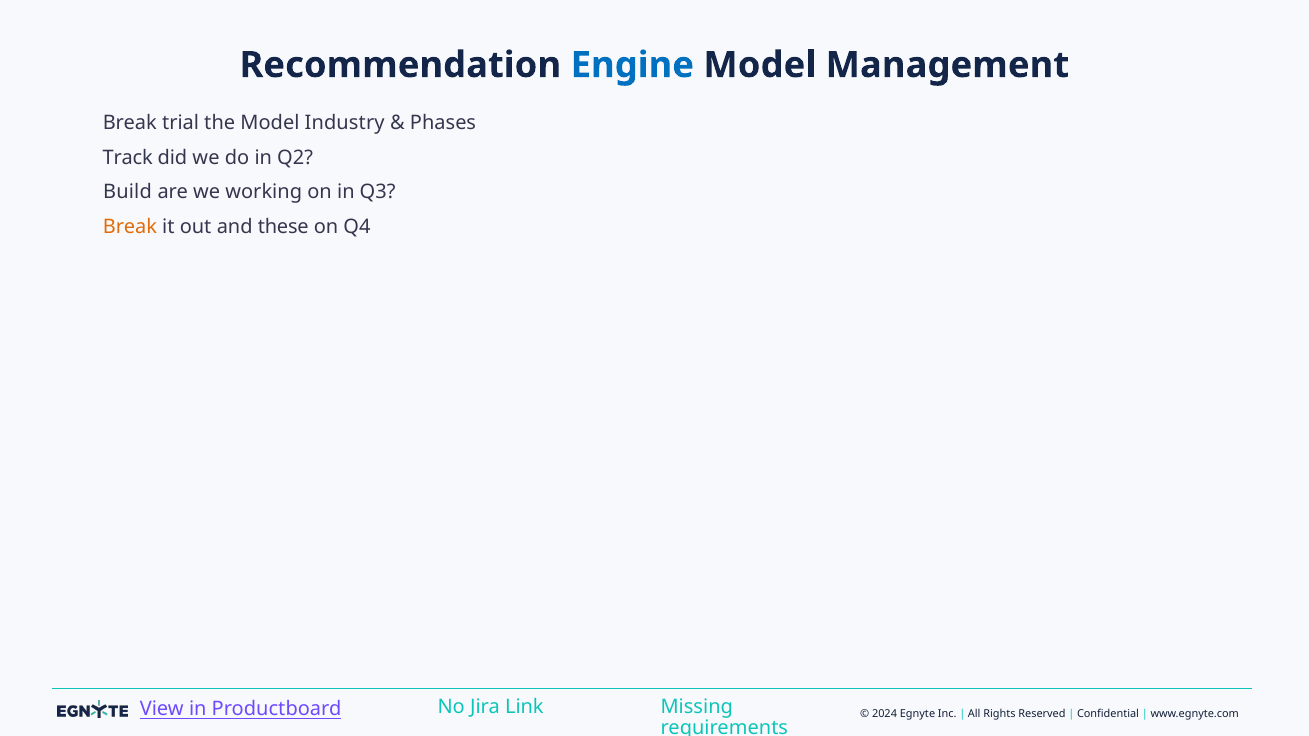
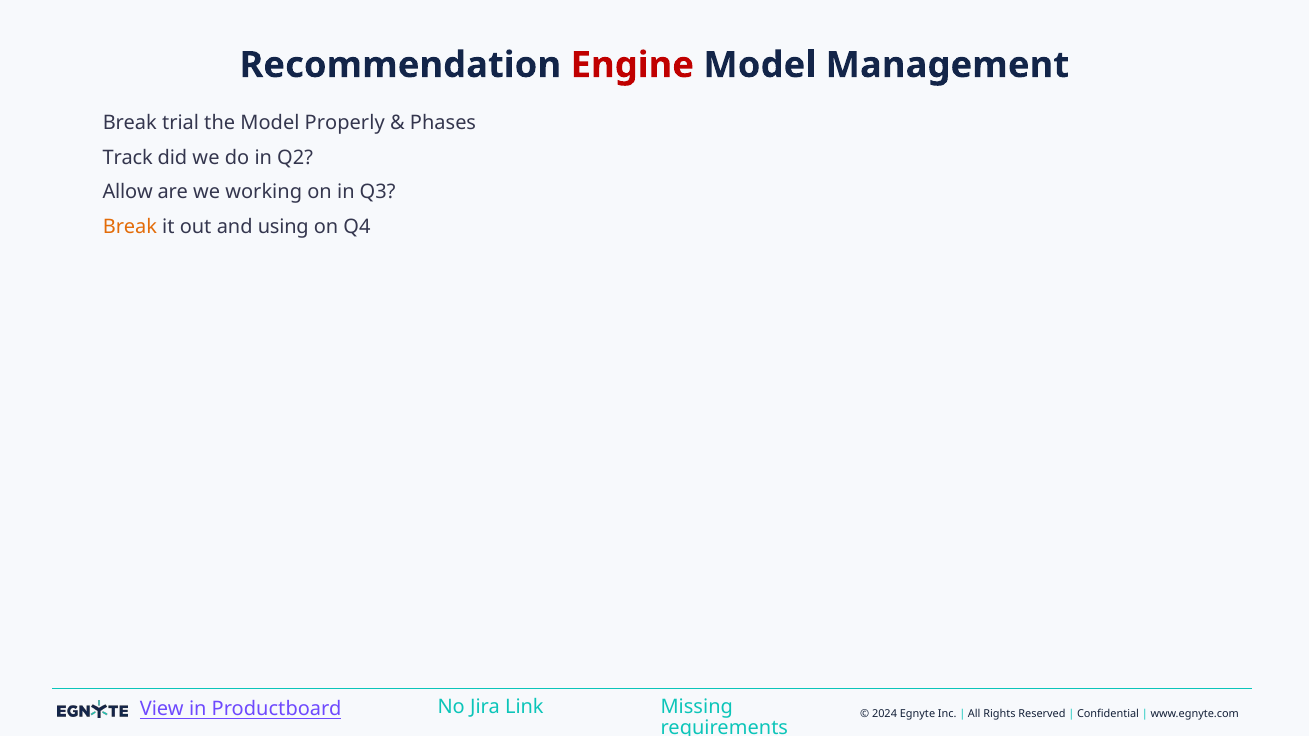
Engine colour: blue -> red (632, 65)
Industry: Industry -> Properly (345, 123)
Build: Build -> Allow (128, 192)
these: these -> using (283, 227)
